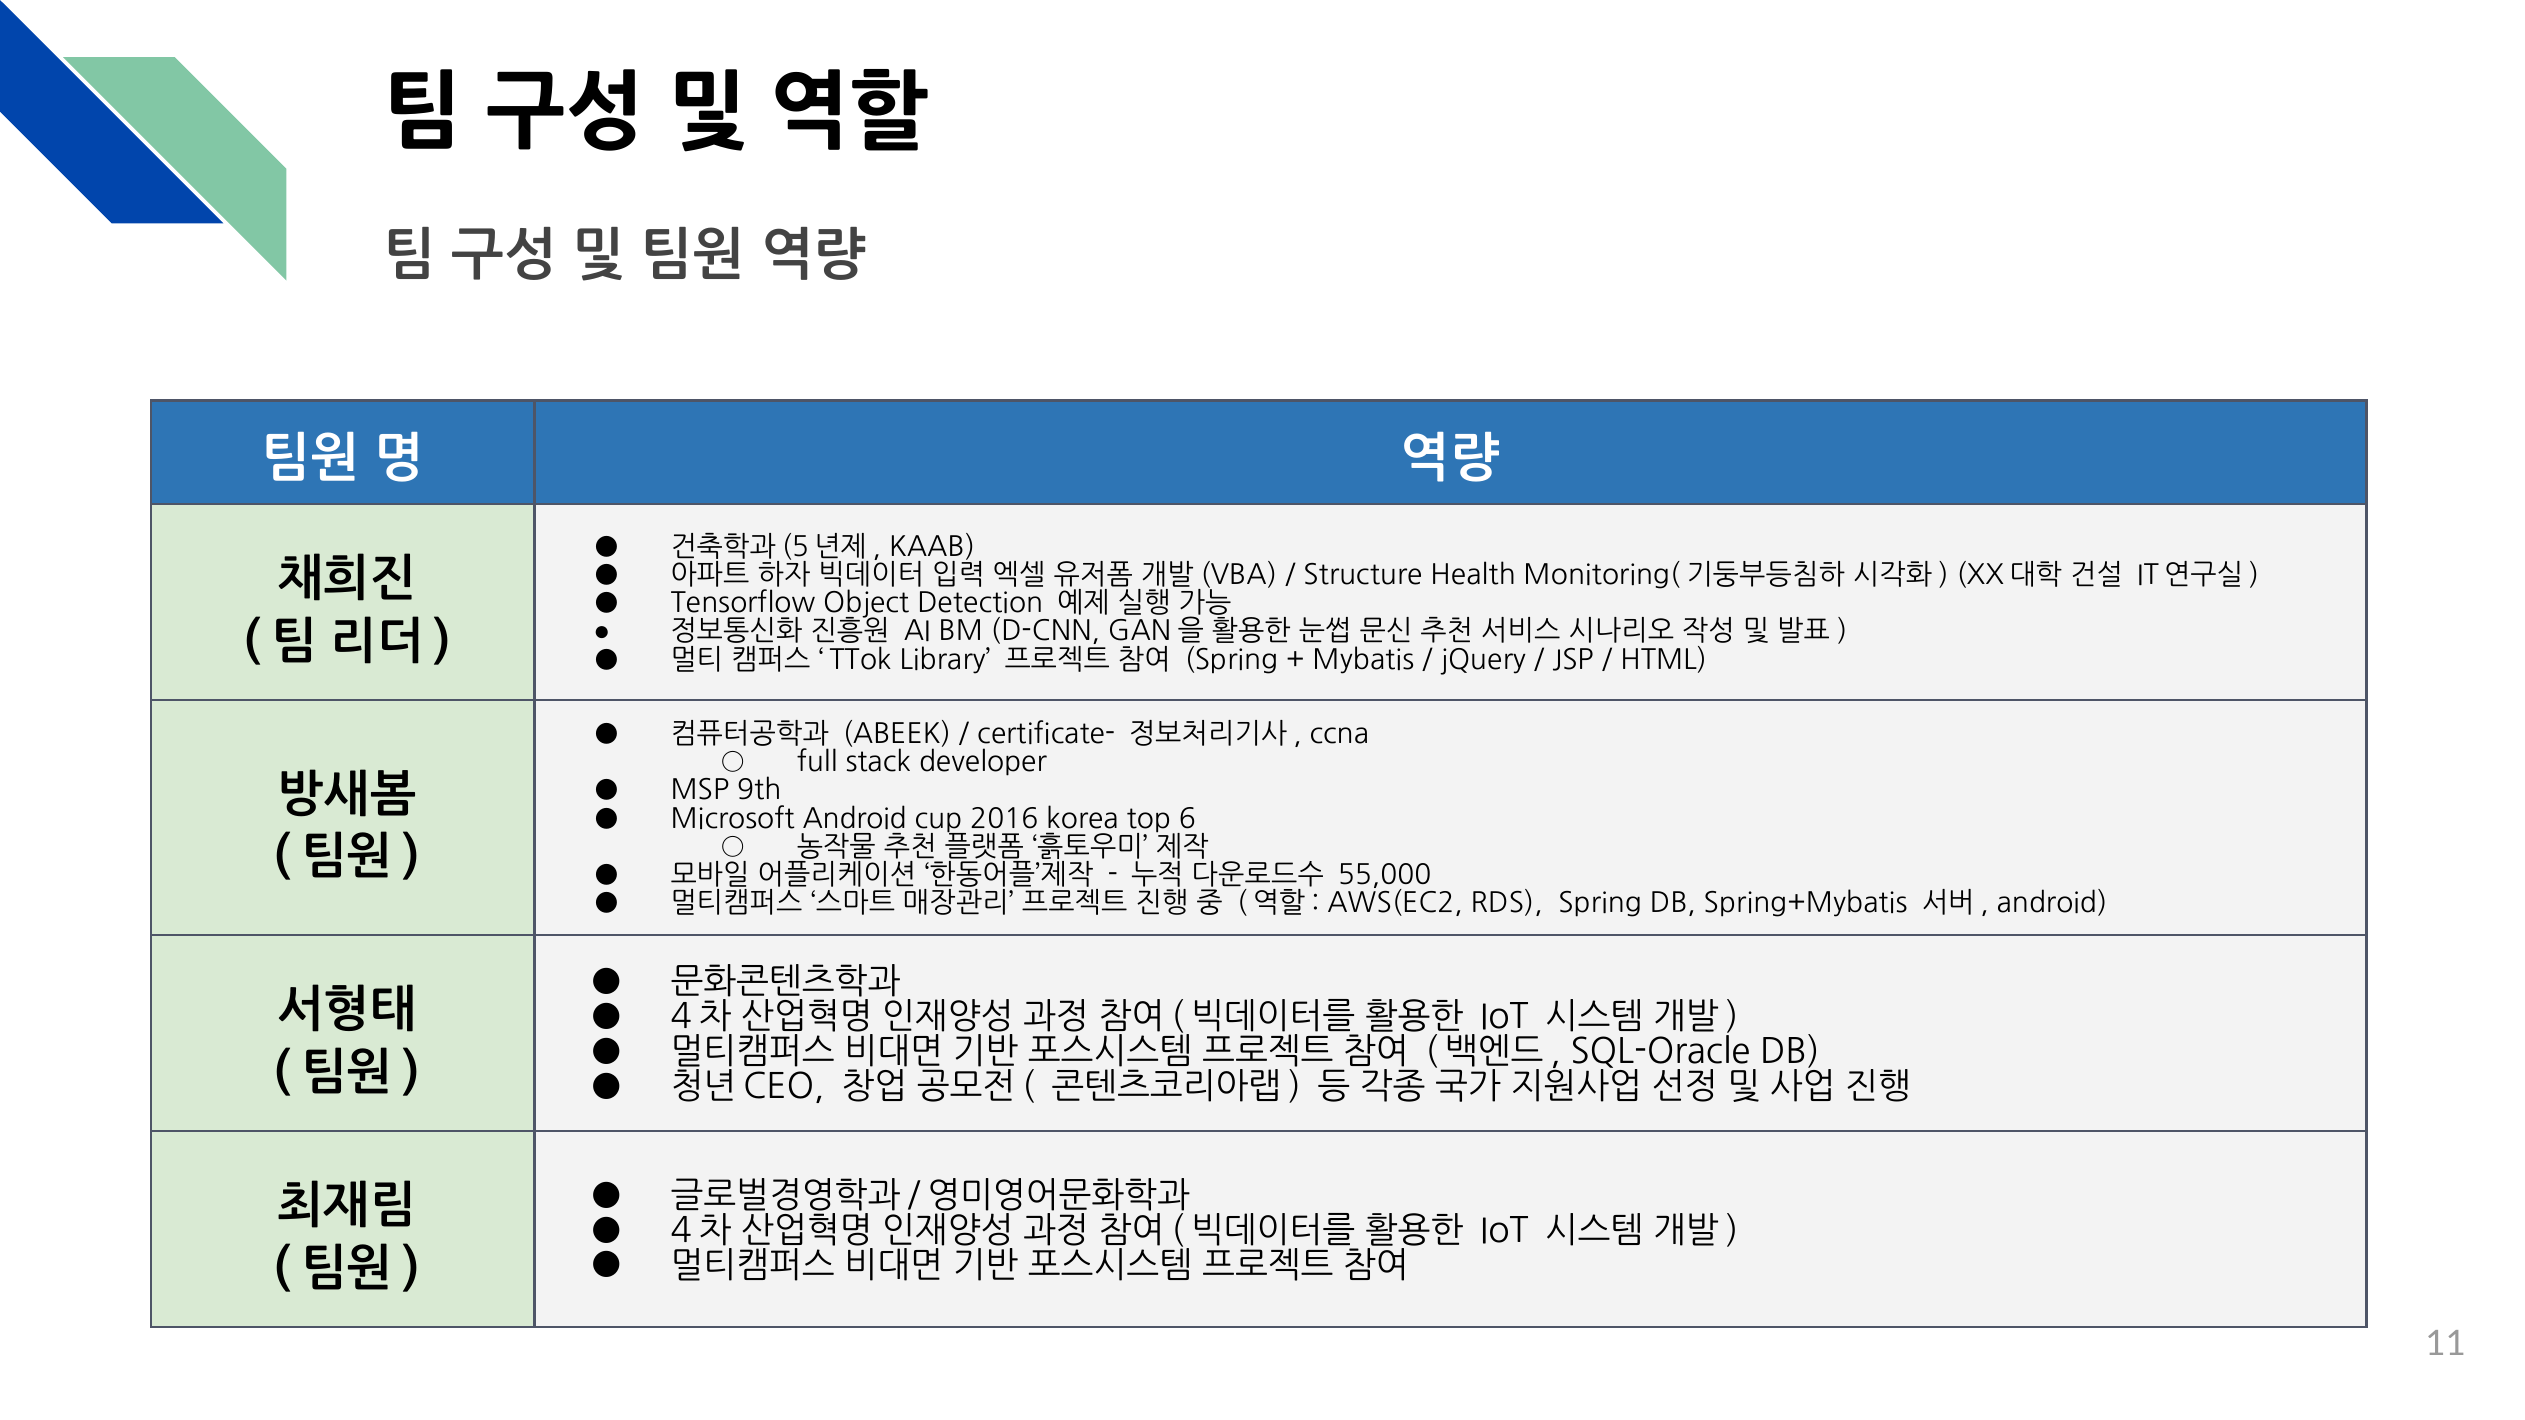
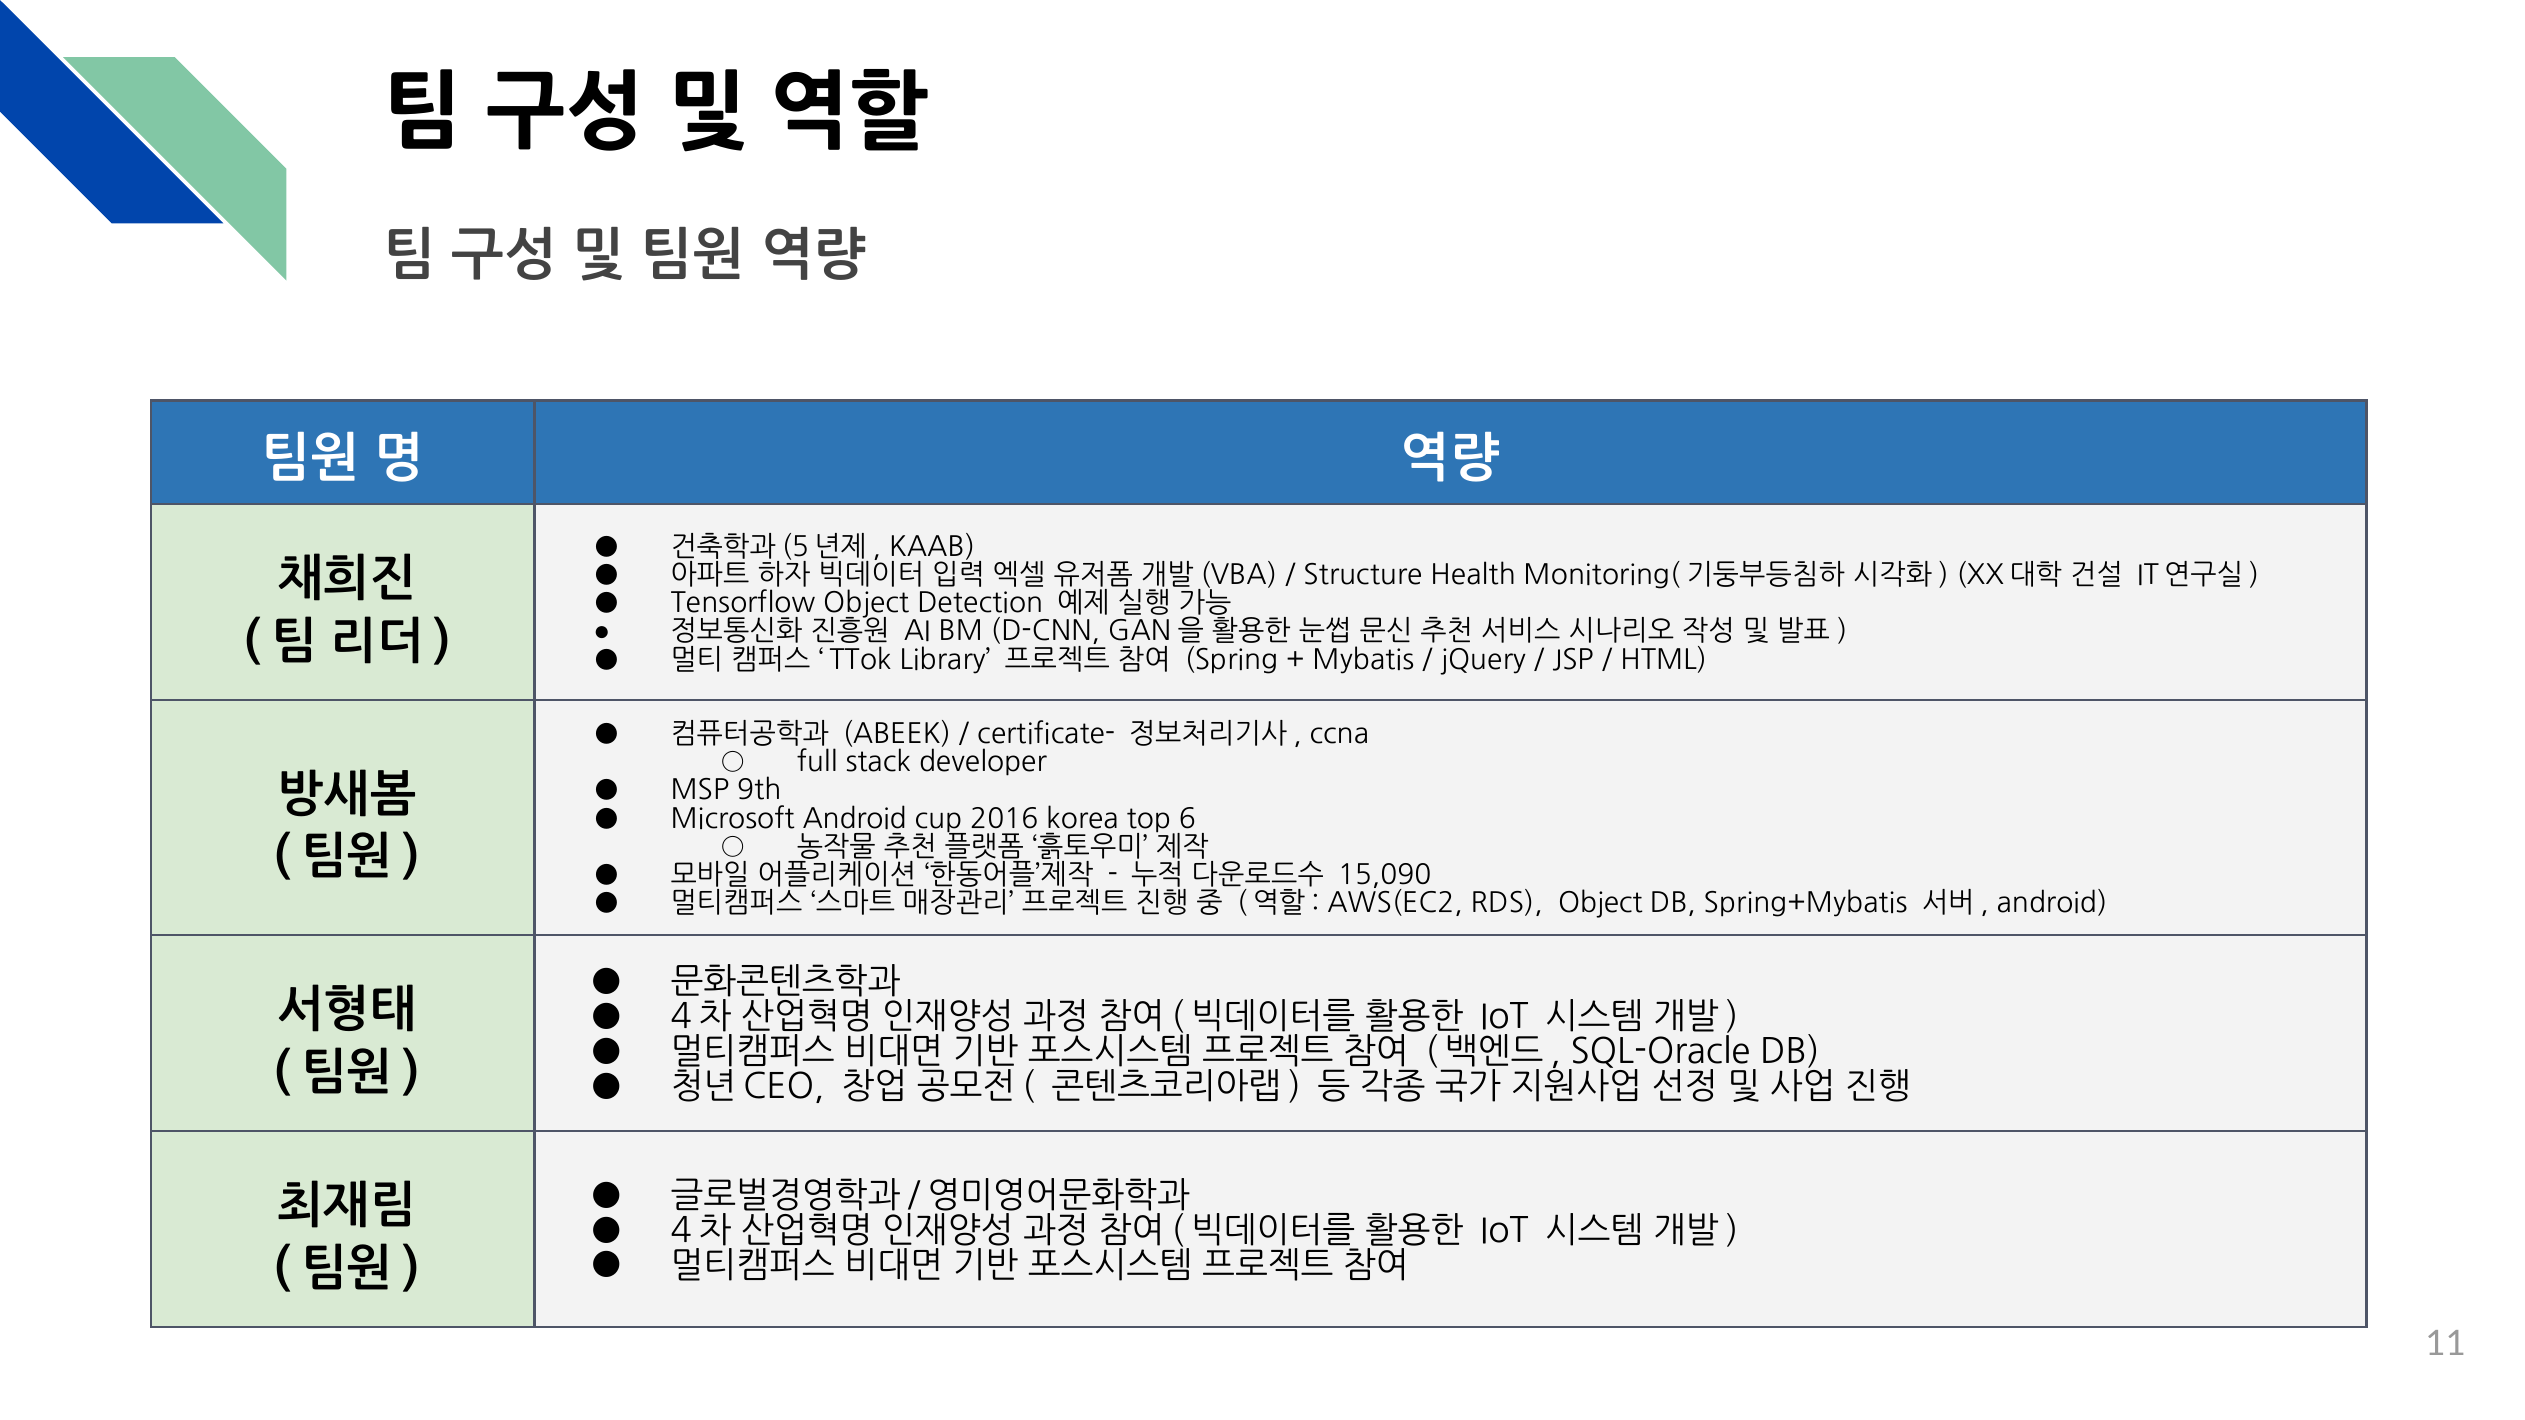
55,000: 55,000 -> 15,090 (1385, 875)
RDS Spring: Spring -> Object (1600, 904)
